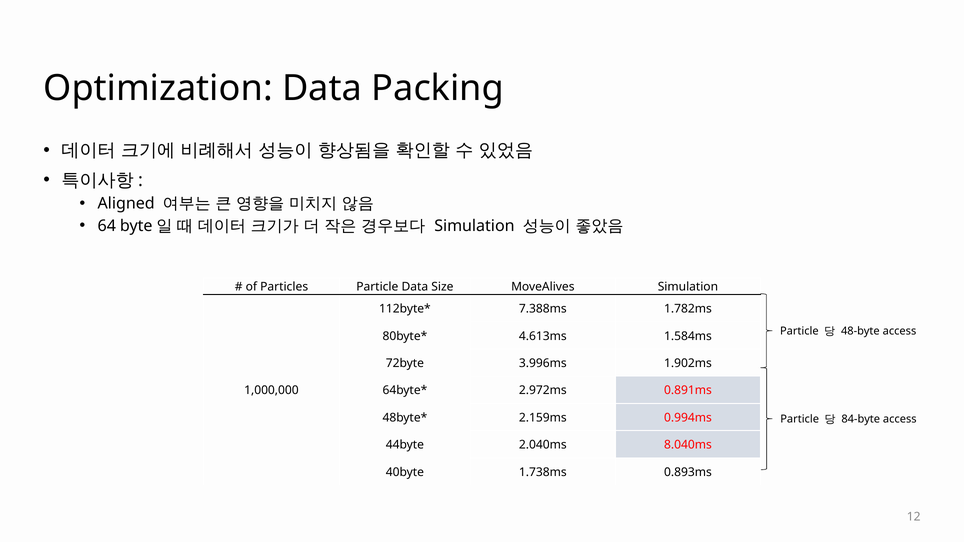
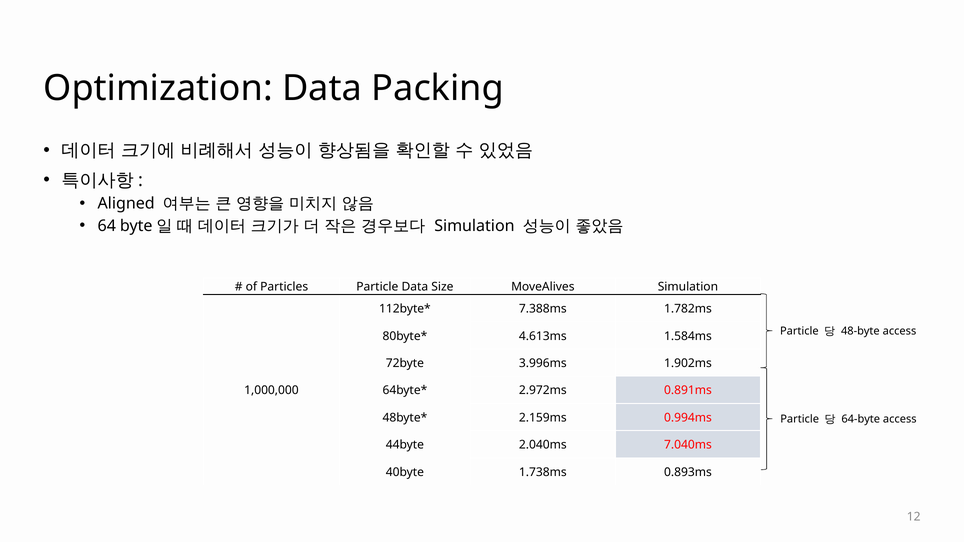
84-byte: 84-byte -> 64-byte (861, 420)
8.040ms: 8.040ms -> 7.040ms (688, 445)
